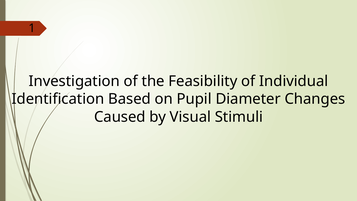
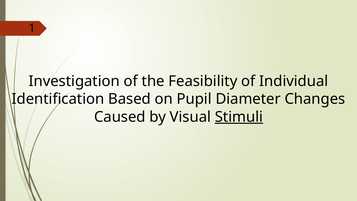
Stimuli underline: none -> present (239, 117)
